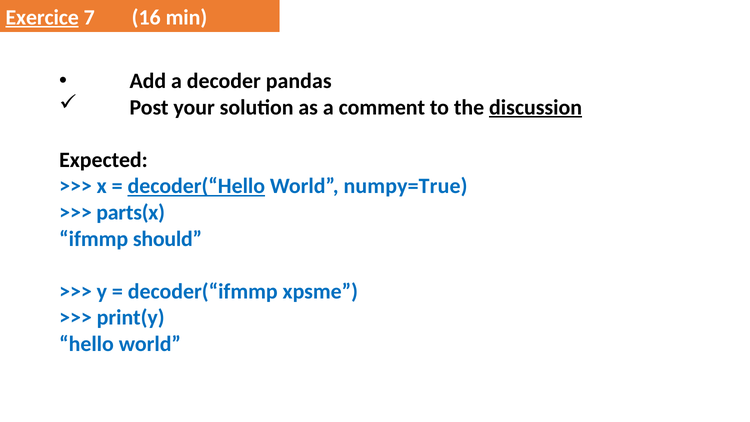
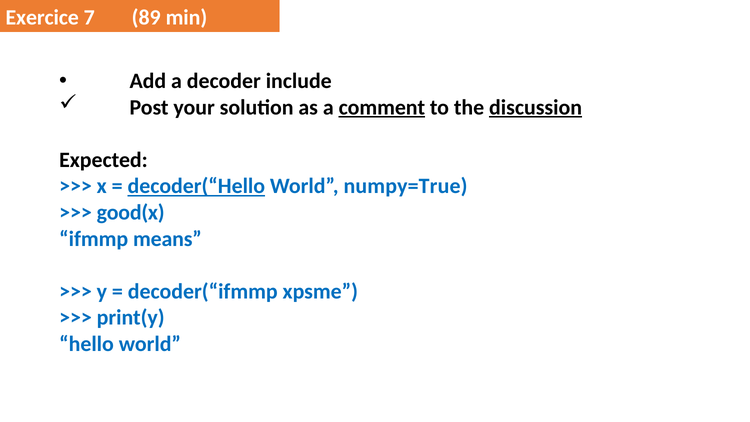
Exercice underline: present -> none (42, 17)
16: 16 -> 89 (146, 17)
pandas: pandas -> include (299, 81)
comment underline: none -> present (382, 107)
parts(x: parts(x -> good(x (131, 212)
should: should -> means (167, 239)
